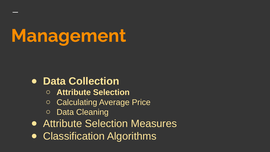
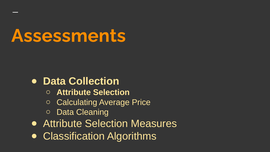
Management: Management -> Assessments (69, 36)
